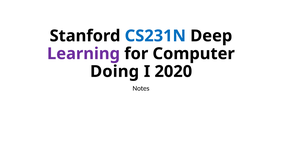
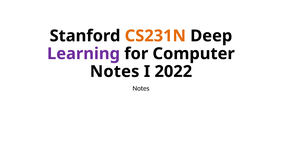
CS231N colour: blue -> orange (155, 36)
Doing: Doing -> Notes (115, 71)
2020: 2020 -> 2022 (173, 71)
